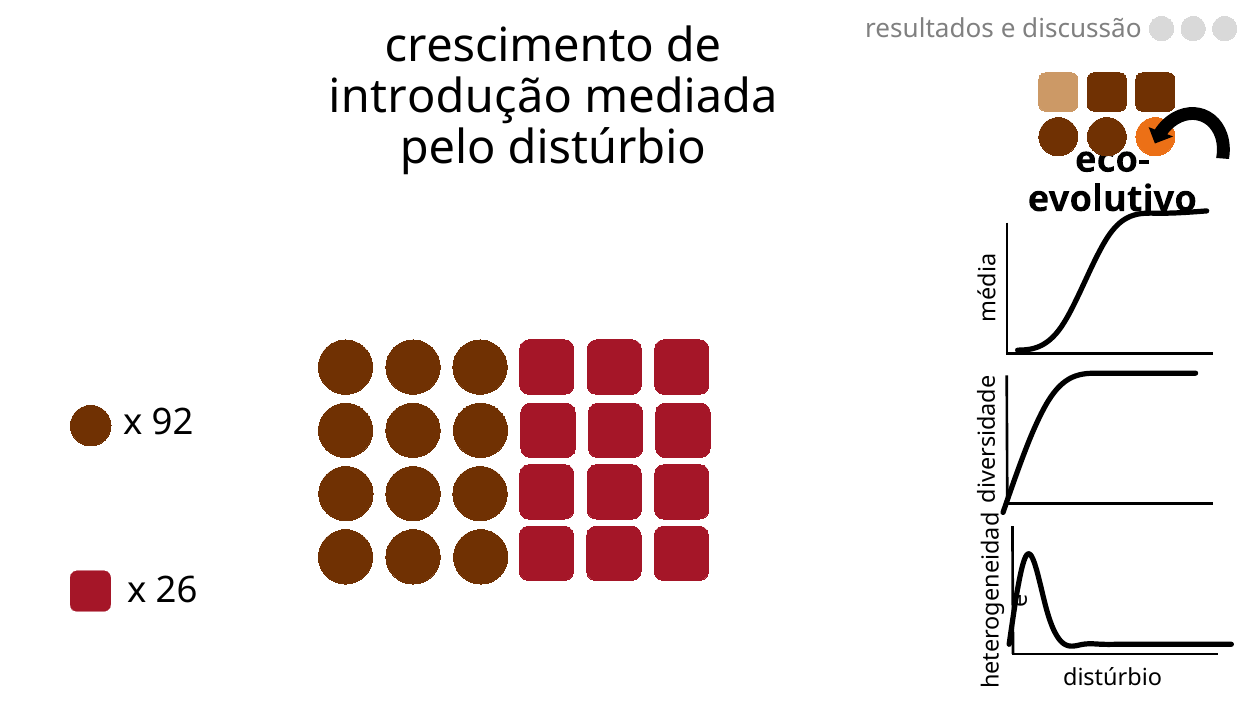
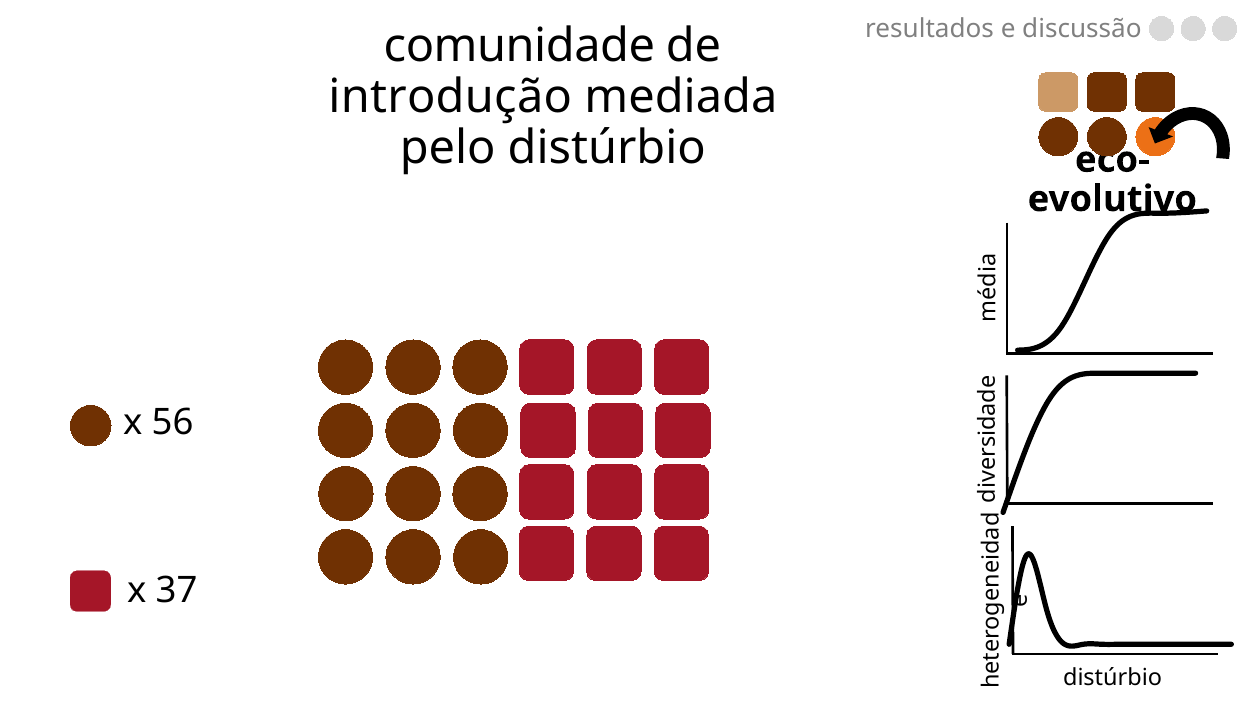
crescimento: crescimento -> comunidade (519, 46)
92: 92 -> 56 (173, 423)
26: 26 -> 37 (177, 591)
